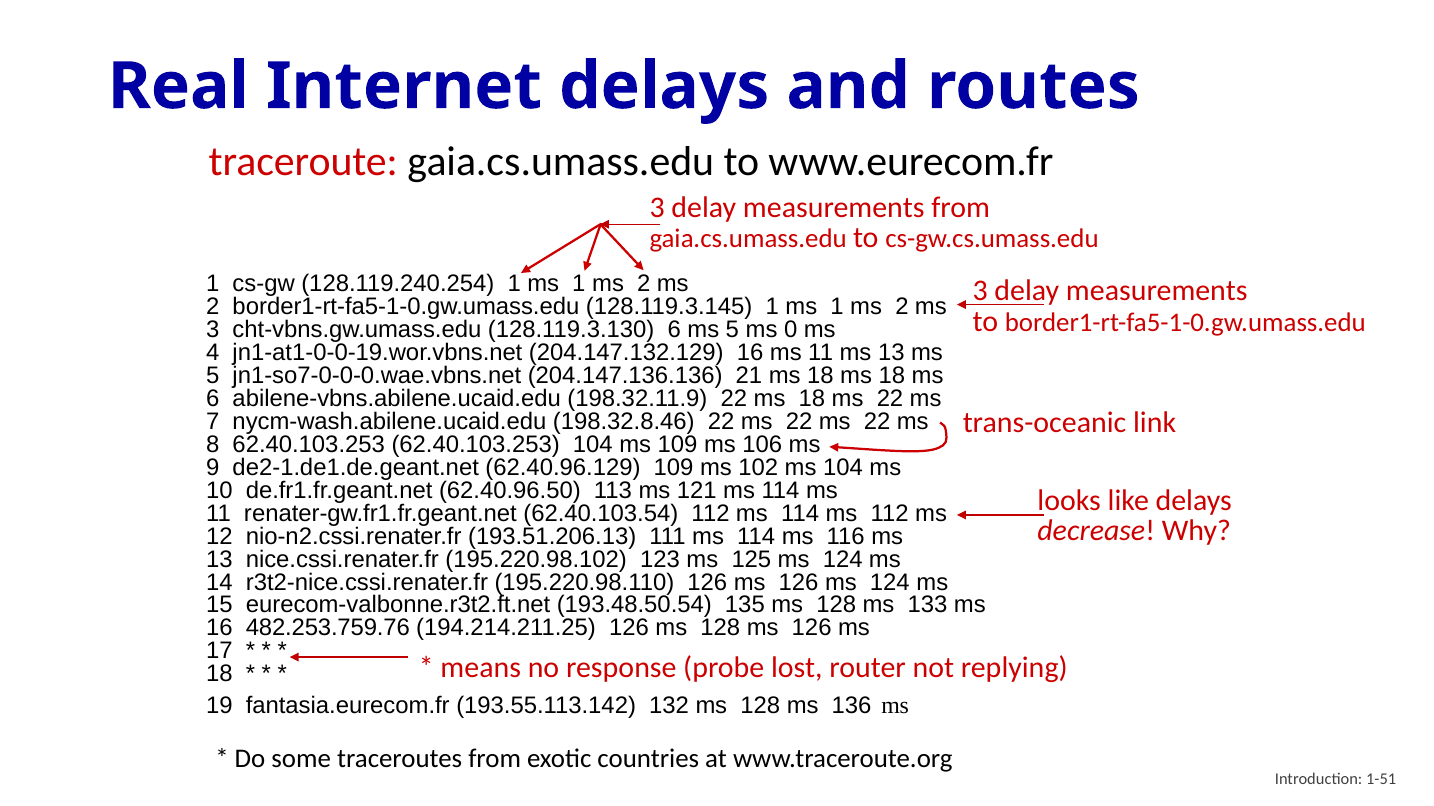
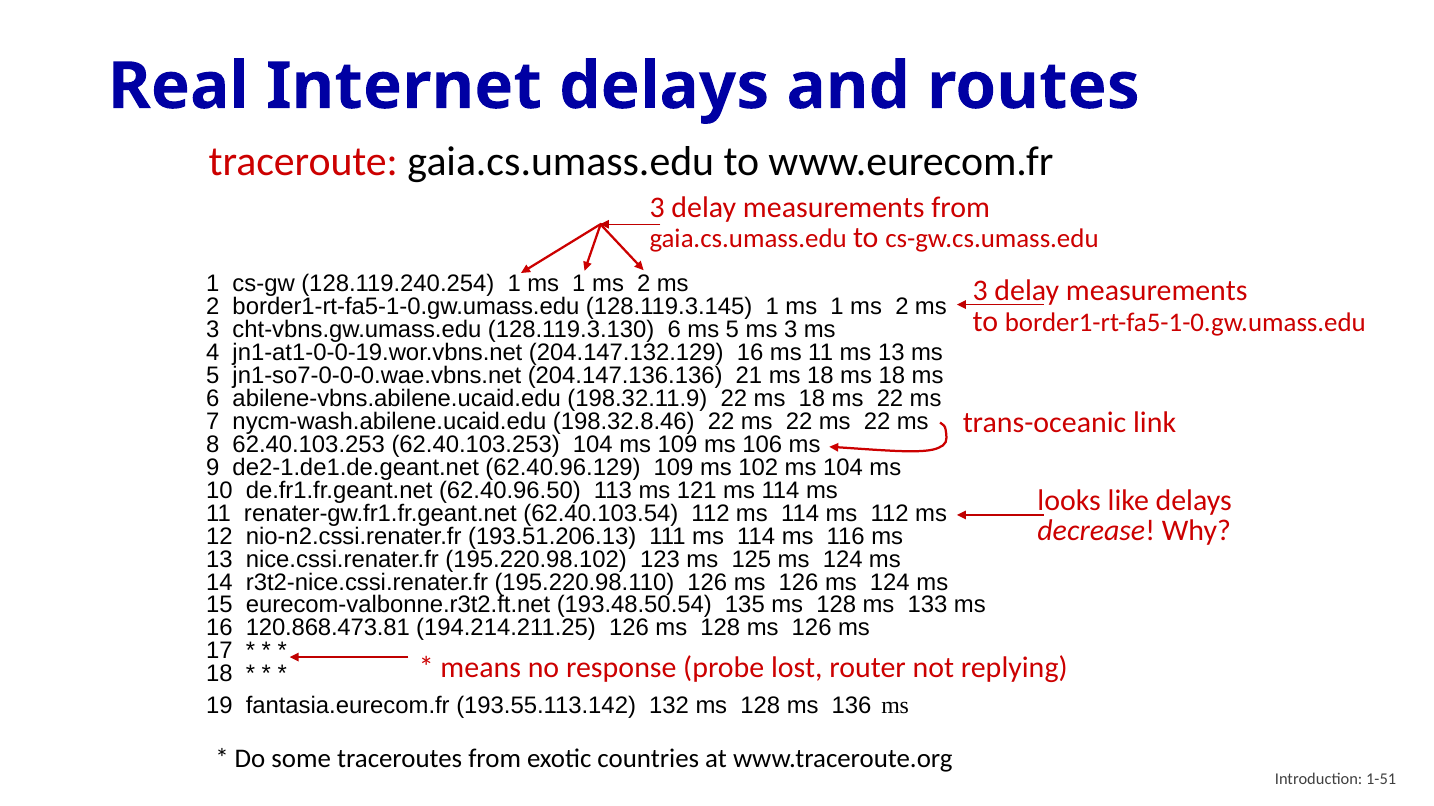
5 ms 0: 0 -> 3 (791, 330)
482.253.759.76: 482.253.759.76 -> 120.868.473.81 (328, 629)
